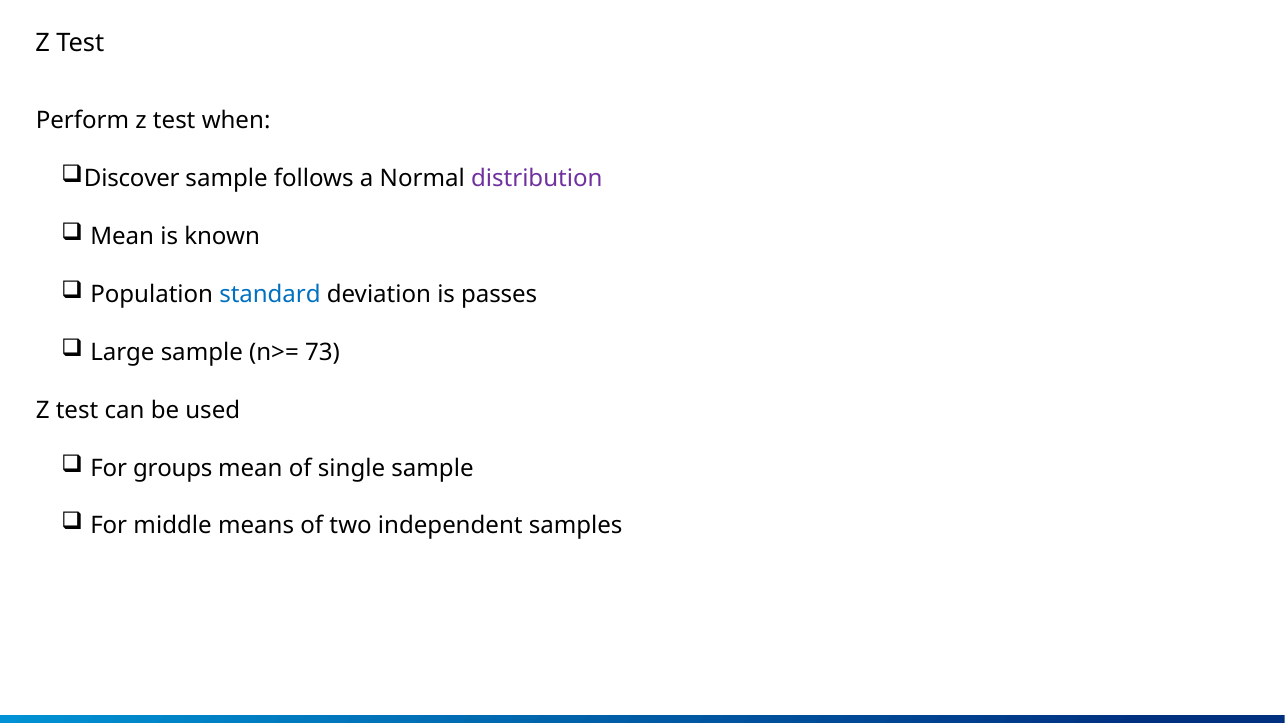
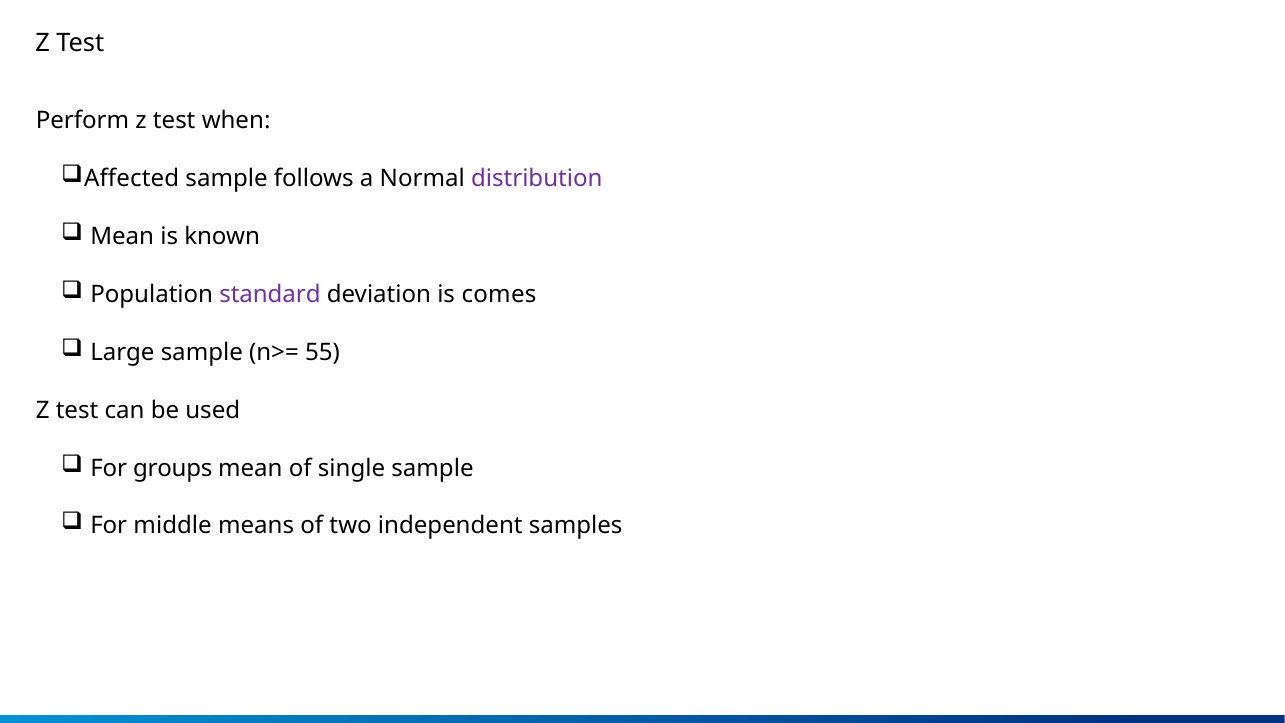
Discover: Discover -> Affected (132, 179)
standard colour: blue -> purple (270, 294)
passes: passes -> comes (499, 294)
73: 73 -> 55 (322, 352)
